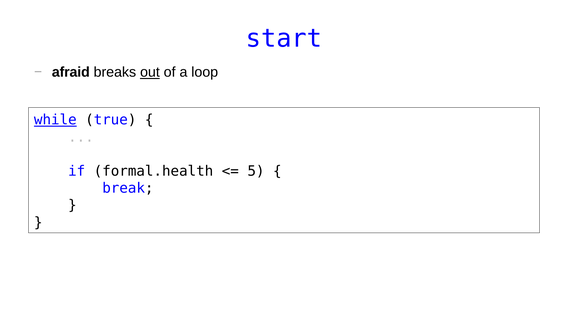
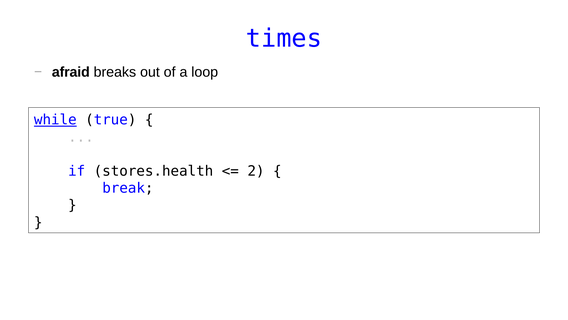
start: start -> times (284, 38)
out underline: present -> none (150, 72)
formal.health: formal.health -> stores.health (153, 171)
5: 5 -> 2 (256, 171)
